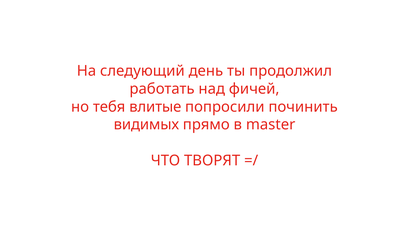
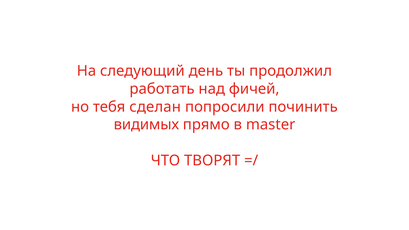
влитые: влитые -> сделан (155, 107)
